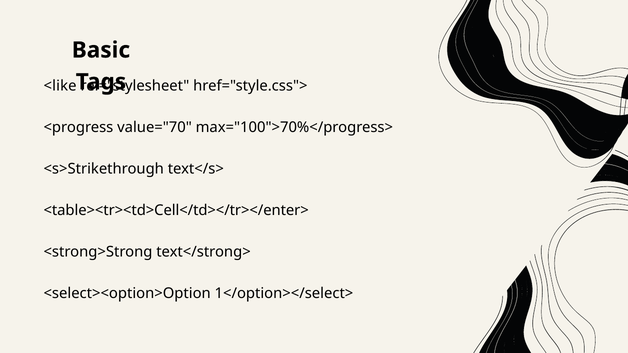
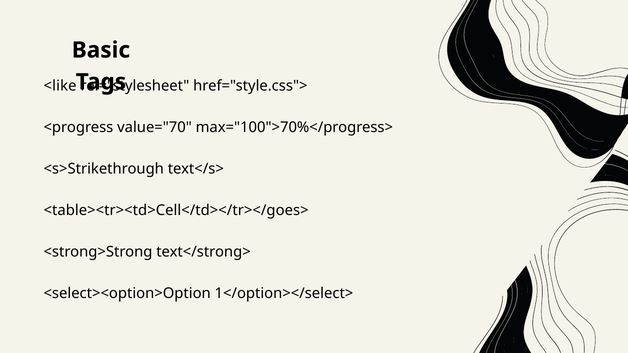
<table><tr><td>Cell</td></tr></enter>: <table><tr><td>Cell</td></tr></enter> -> <table><tr><td>Cell</td></tr></goes> (176, 210)
